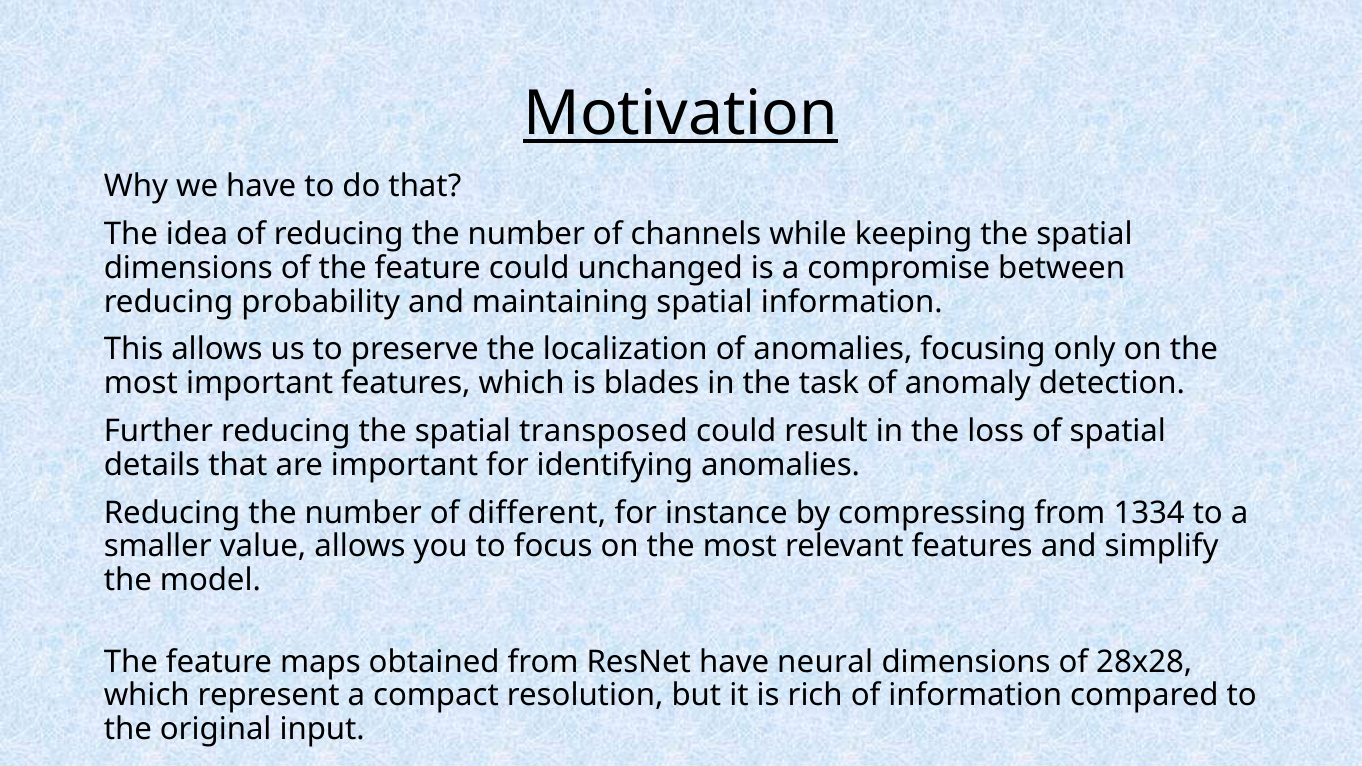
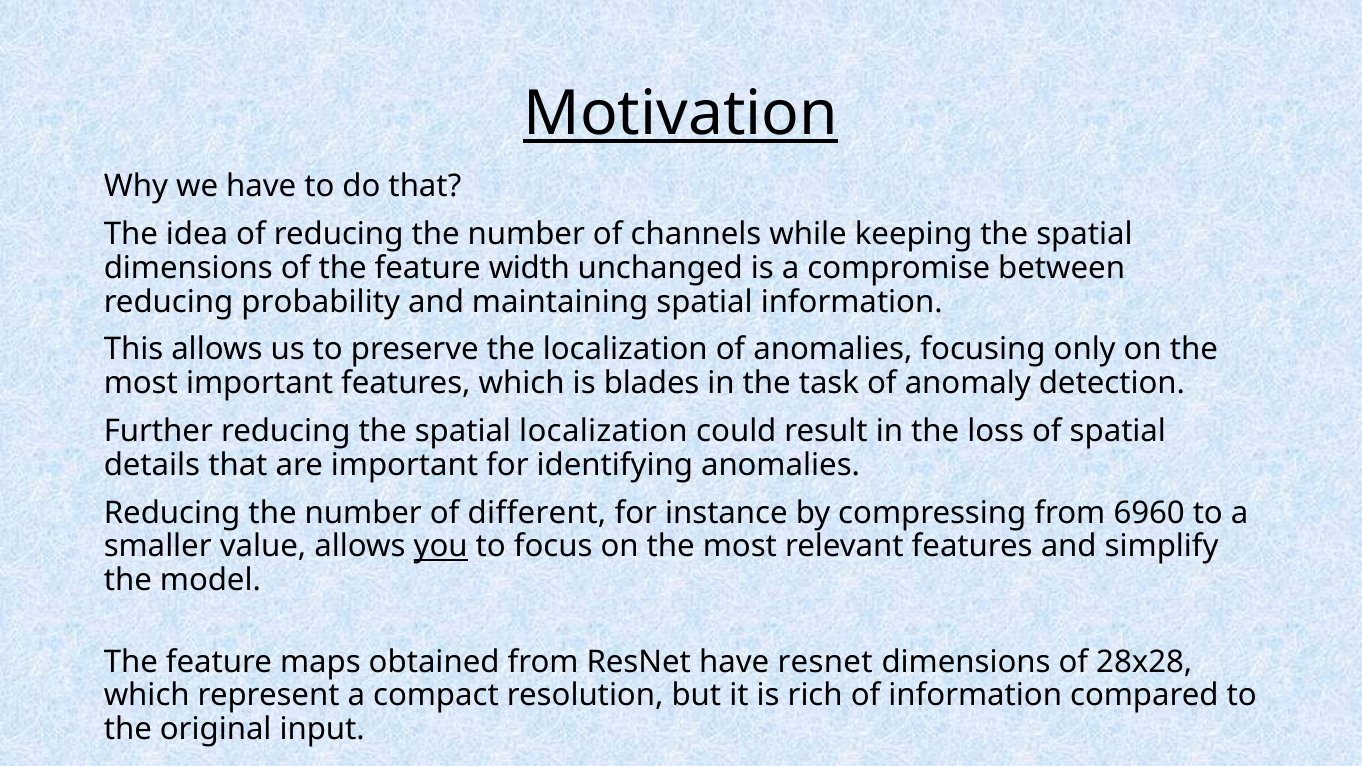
feature could: could -> width (529, 268)
spatial transposed: transposed -> localization (603, 431)
1334: 1334 -> 6960 (1149, 513)
you underline: none -> present (441, 547)
have neural: neural -> resnet (825, 662)
